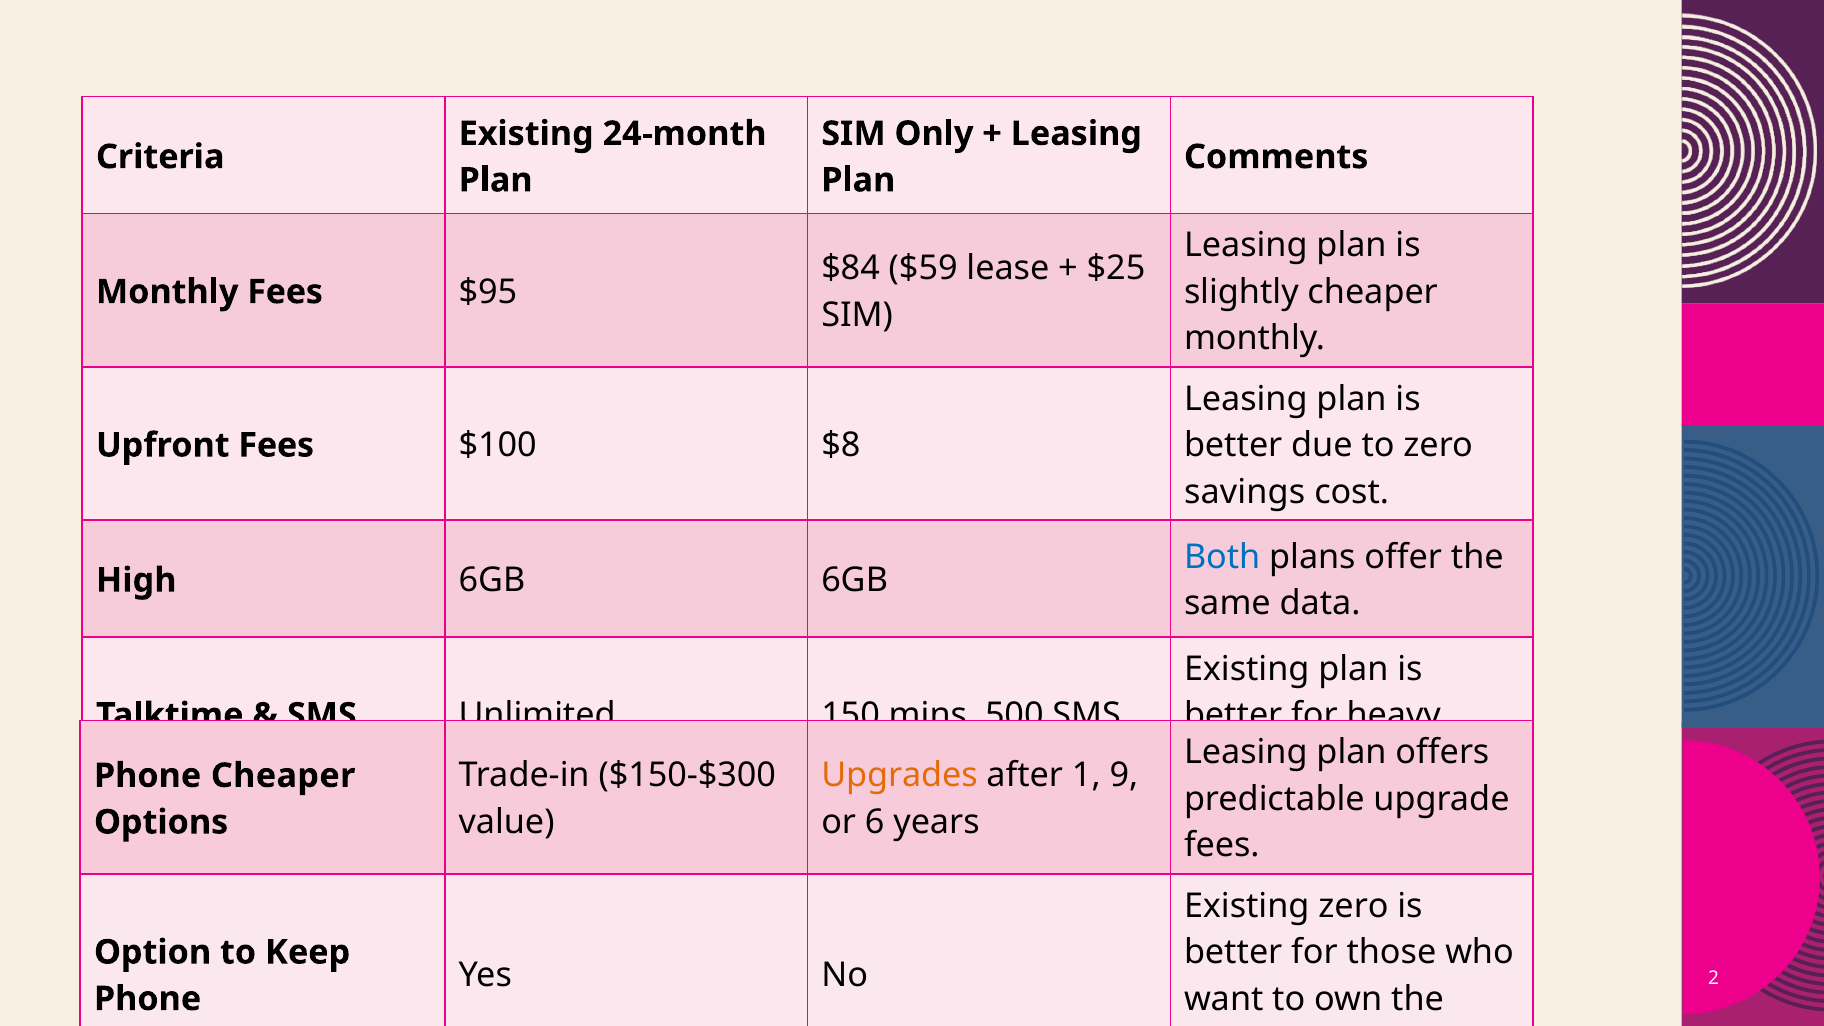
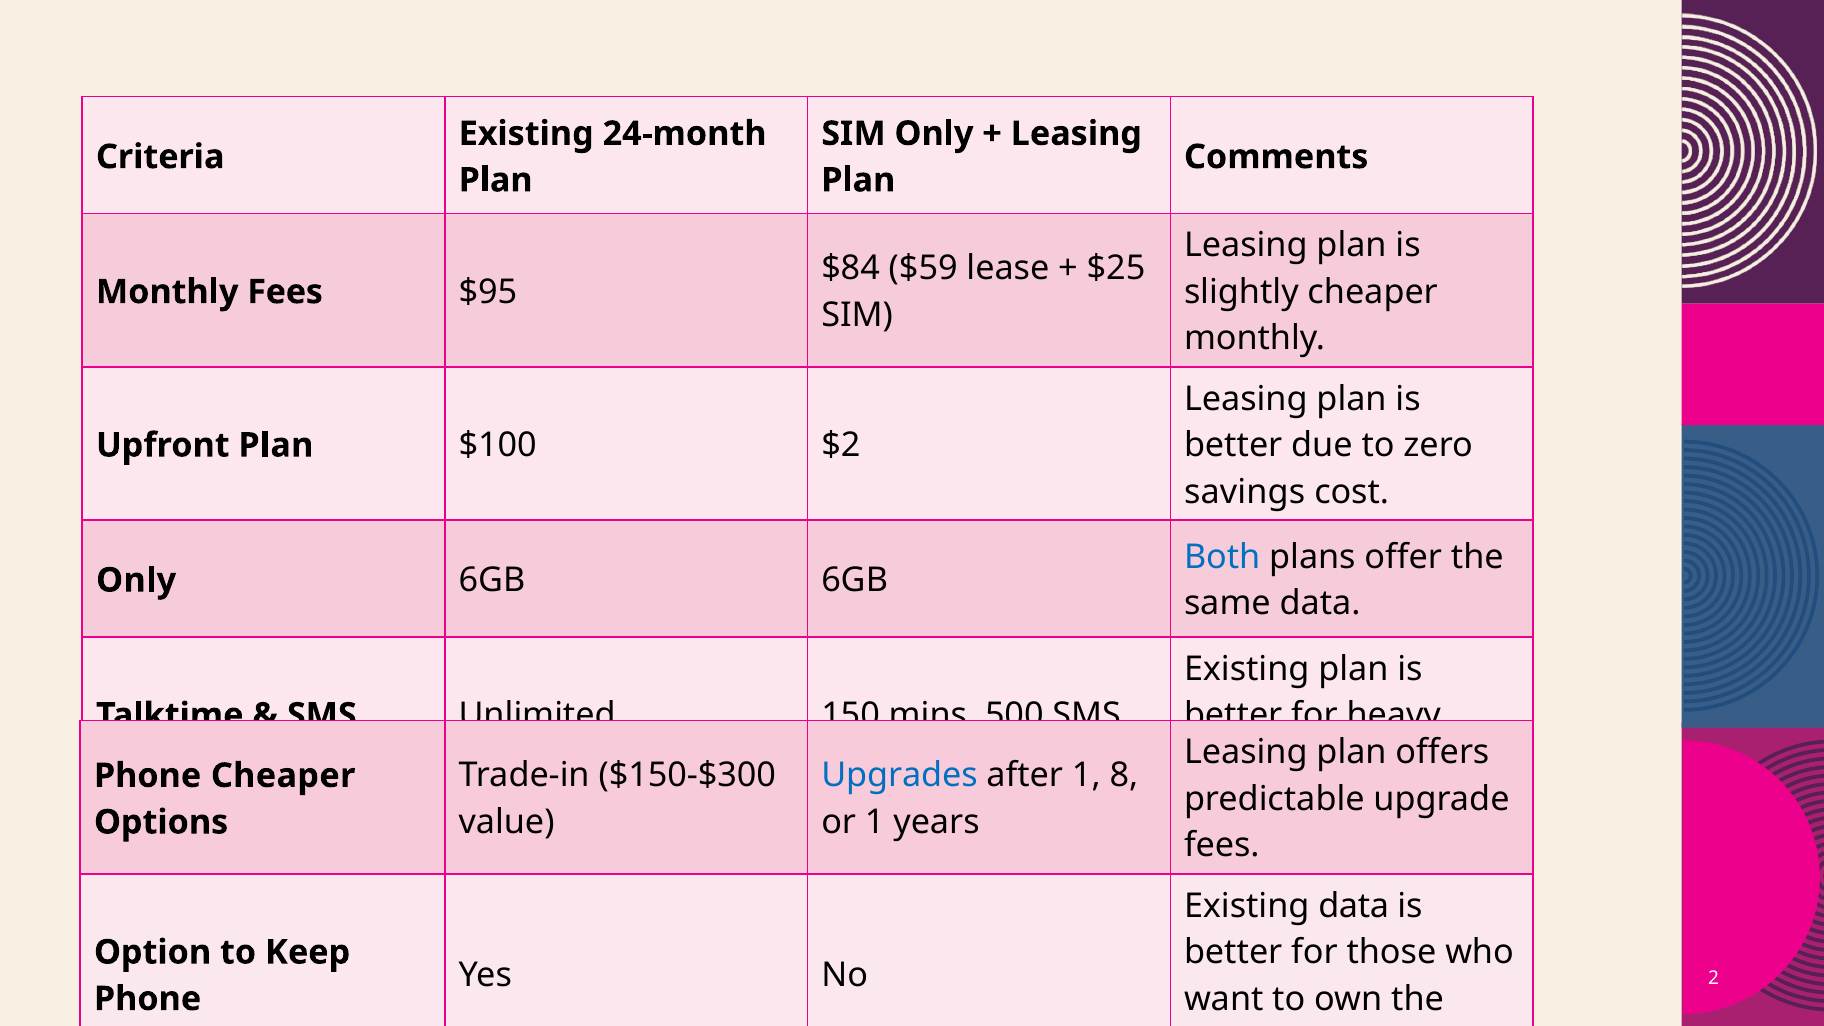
Upfront Fees: Fees -> Plan (276, 445)
$8: $8 -> $2 (841, 445)
High: High -> Only (136, 580)
Upgrades colour: orange -> blue (900, 776)
9: 9 -> 8 (1124, 776)
or 6: 6 -> 1 (875, 822)
Existing zero: zero -> data (1354, 906)
